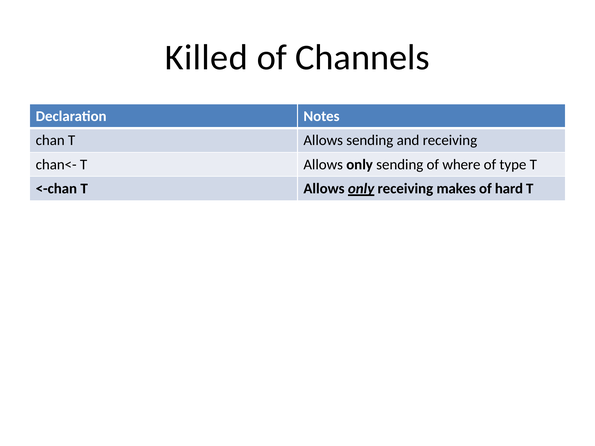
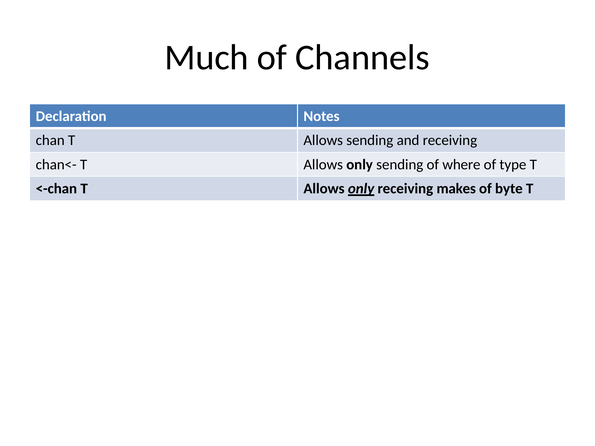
Killed: Killed -> Much (207, 58)
hard: hard -> byte (509, 189)
